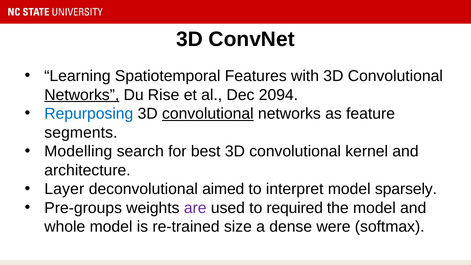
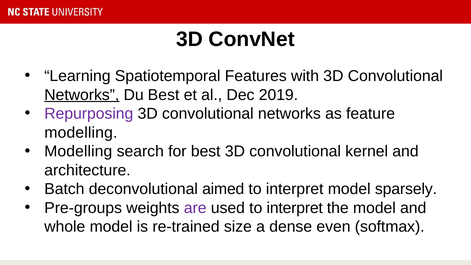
Du Rise: Rise -> Best (164, 95)
2094: 2094 -> 2019 (278, 95)
Repurposing colour: blue -> purple (89, 114)
convolutional underline: present -> none (208, 114)
segments: segments -> modelling (81, 133)
Layer: Layer -> Batch (64, 189)
used to required: required -> interpret (295, 208)
were: were -> even (333, 227)
